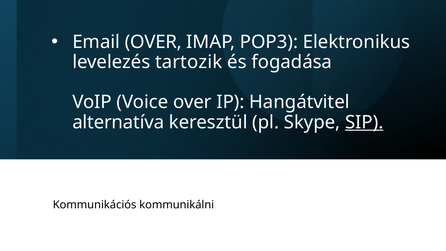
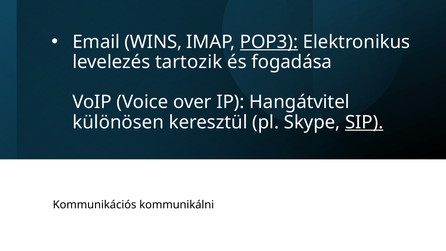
Email OVER: OVER -> WINS (153, 42)
POP3 underline: none -> present (269, 42)
alternatíva: alternatíva -> különösen (118, 122)
